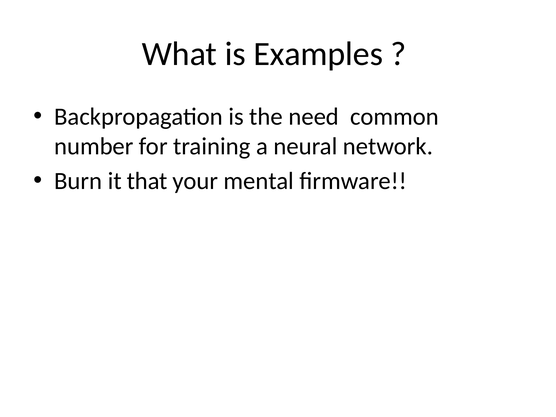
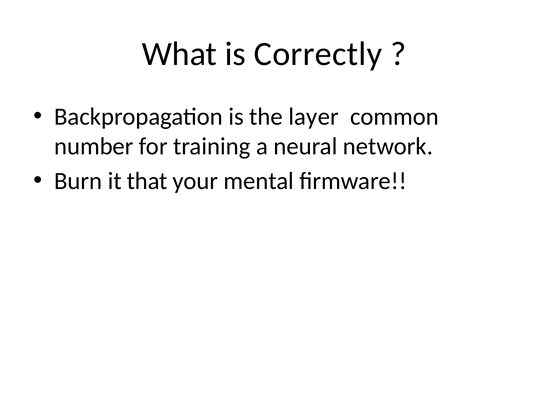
Examples: Examples -> Correctly (318, 54)
need: need -> layer (314, 117)
